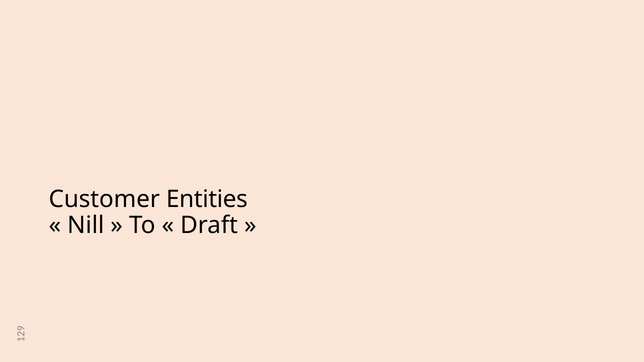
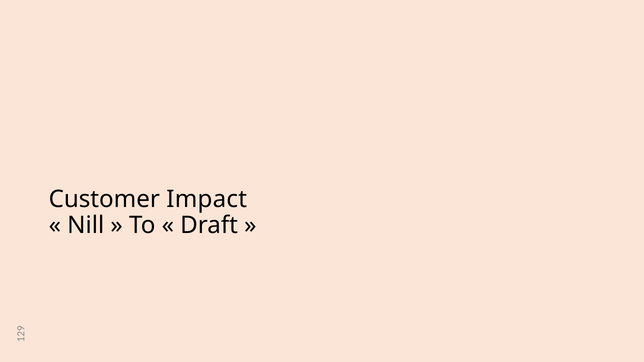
Entities: Entities -> Impact (207, 199)
